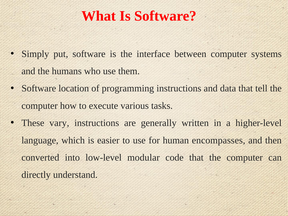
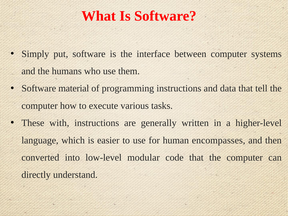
location: location -> material (74, 88)
vary: vary -> with (59, 123)
